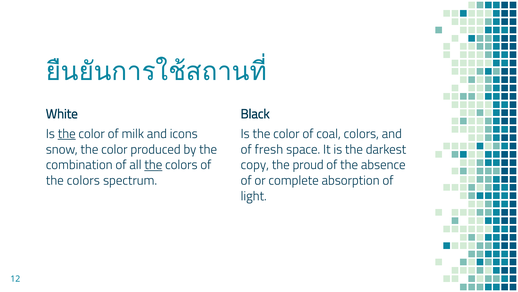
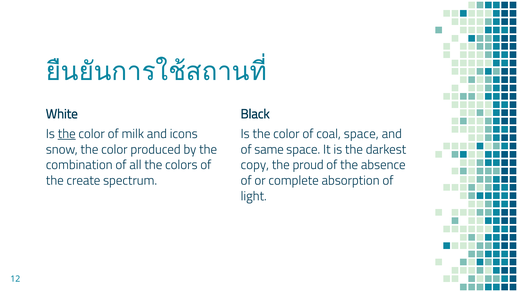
coal colors: colors -> space (361, 134)
fresh: fresh -> same (269, 149)
the underline: present -> none (153, 165)
colors: colors -> create (83, 180)
